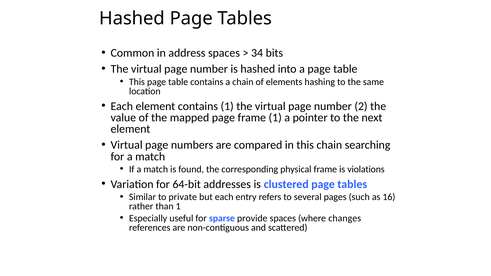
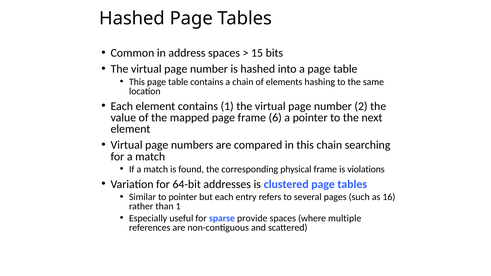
34: 34 -> 15 (257, 53)
frame 1: 1 -> 6 (275, 118)
to private: private -> pointer (183, 197)
changes: changes -> multiple (345, 218)
